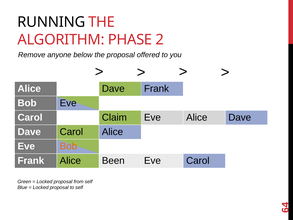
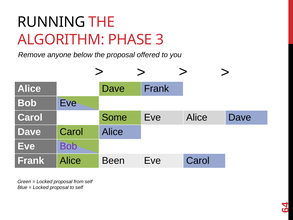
2: 2 -> 3 (160, 40)
Claim: Claim -> Some (114, 117)
Bob colour: orange -> purple (68, 146)
